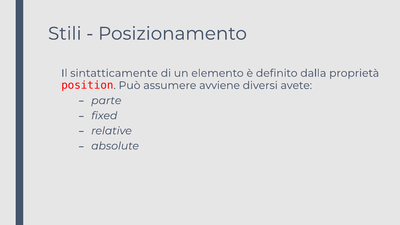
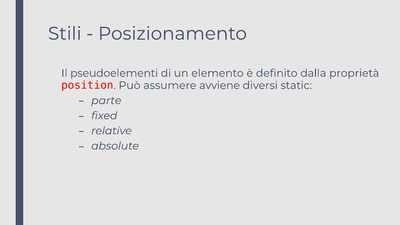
sintatticamente: sintatticamente -> pseudoelementi (114, 73)
avete: avete -> static (296, 85)
